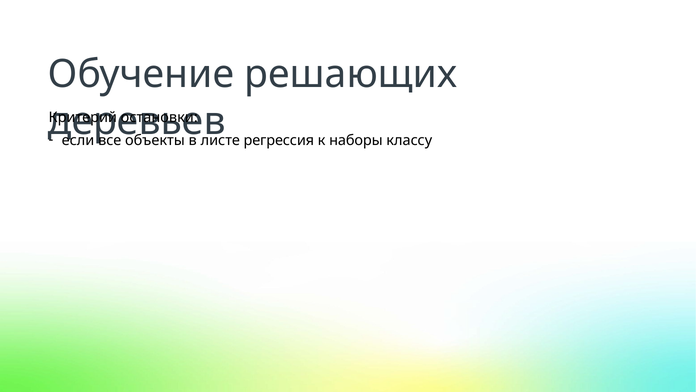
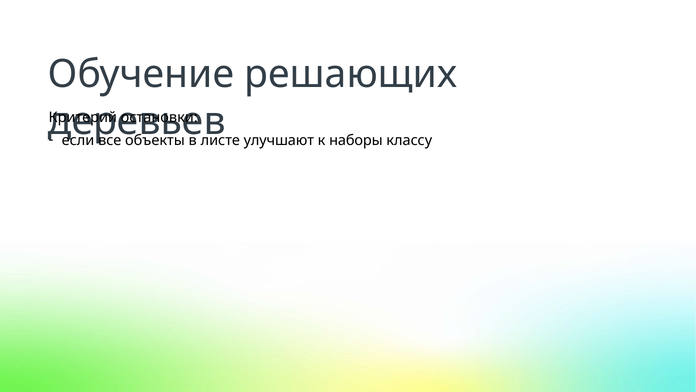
регрессия: регрессия -> улучшают (279, 140)
